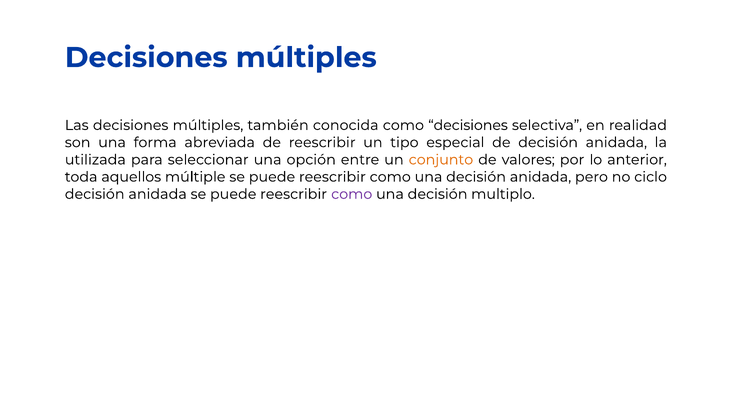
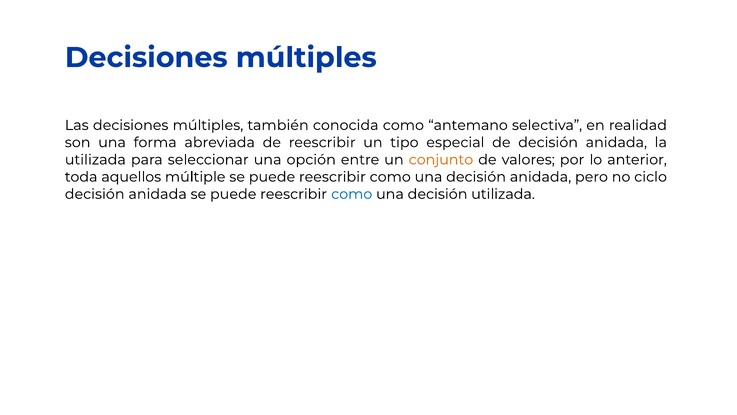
como decisiones: decisiones -> antemano (468, 125)
como colour: purple -> blue (352, 194)
decisión multiplo: multiplo -> utilizada (503, 194)
